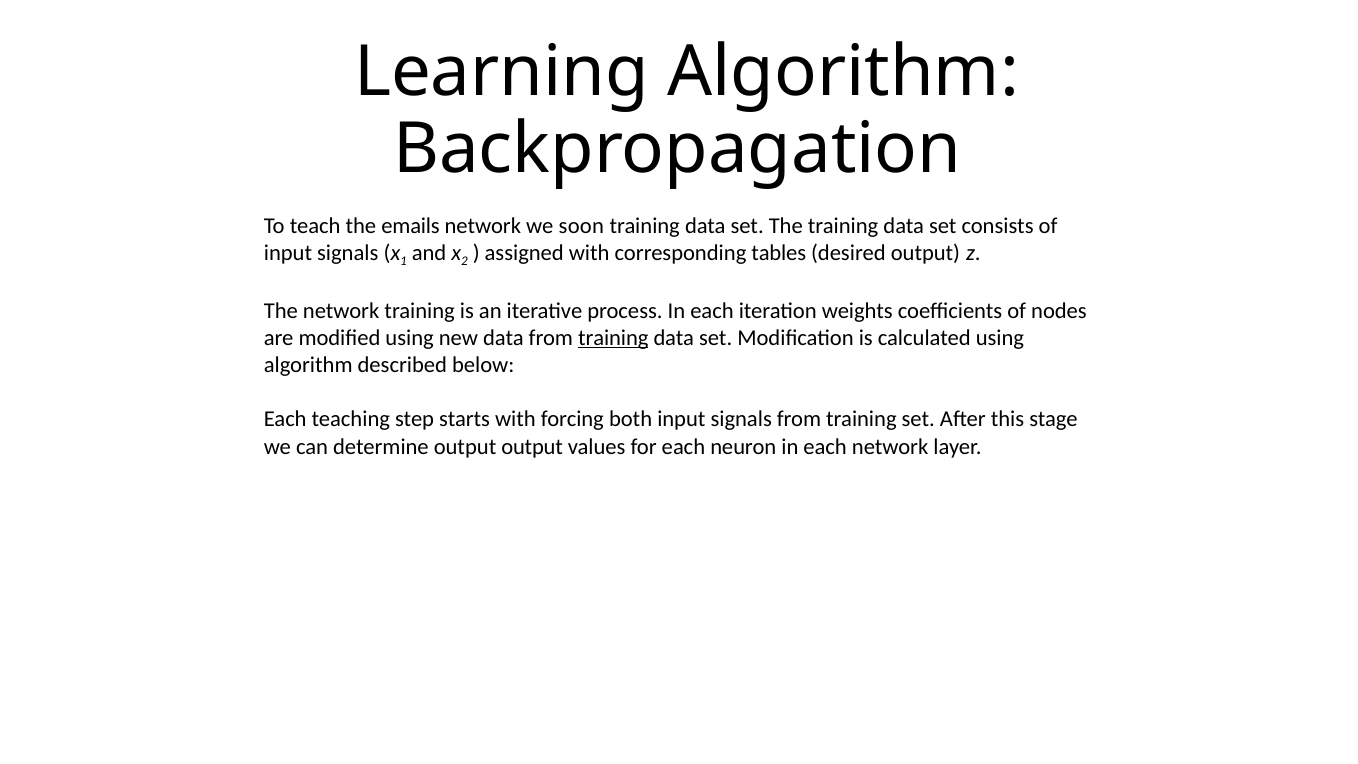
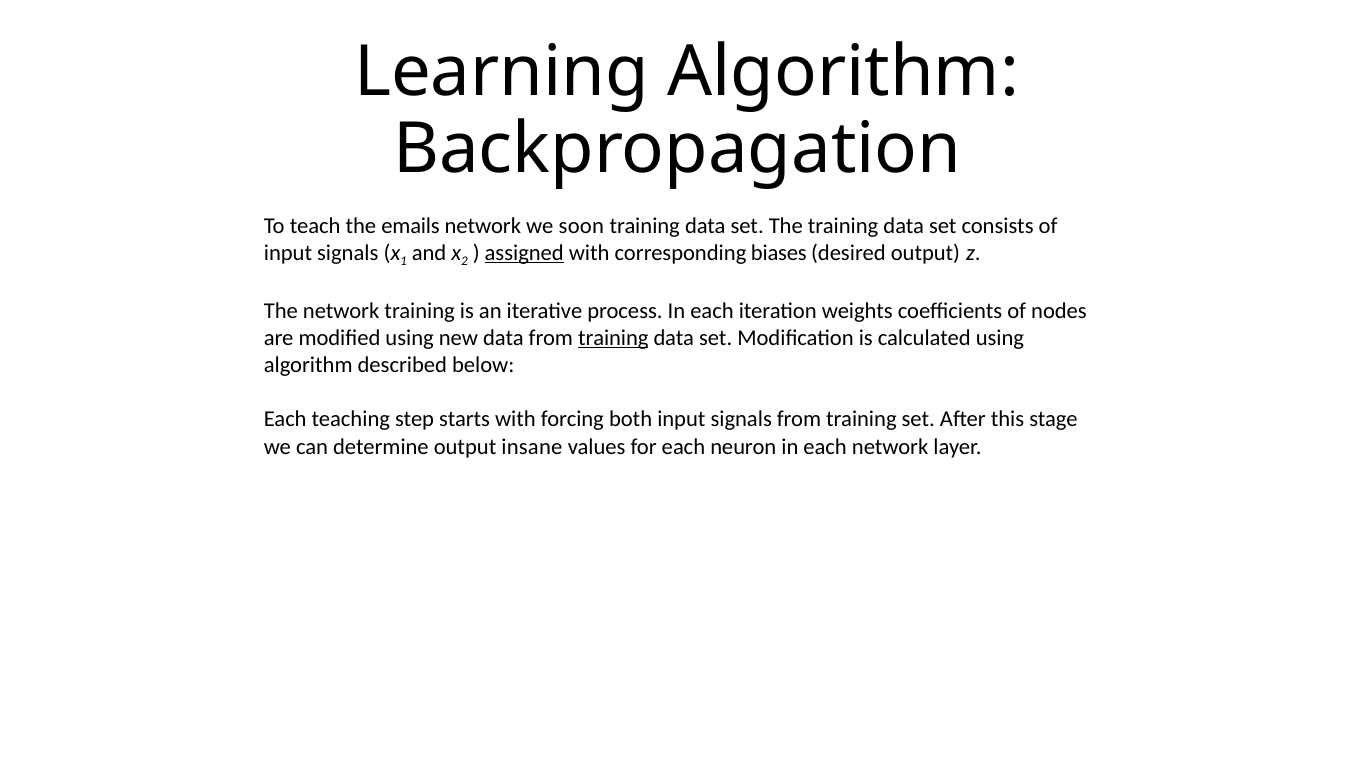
assigned underline: none -> present (524, 253)
tables: tables -> biases (779, 253)
output output: output -> insane (532, 447)
